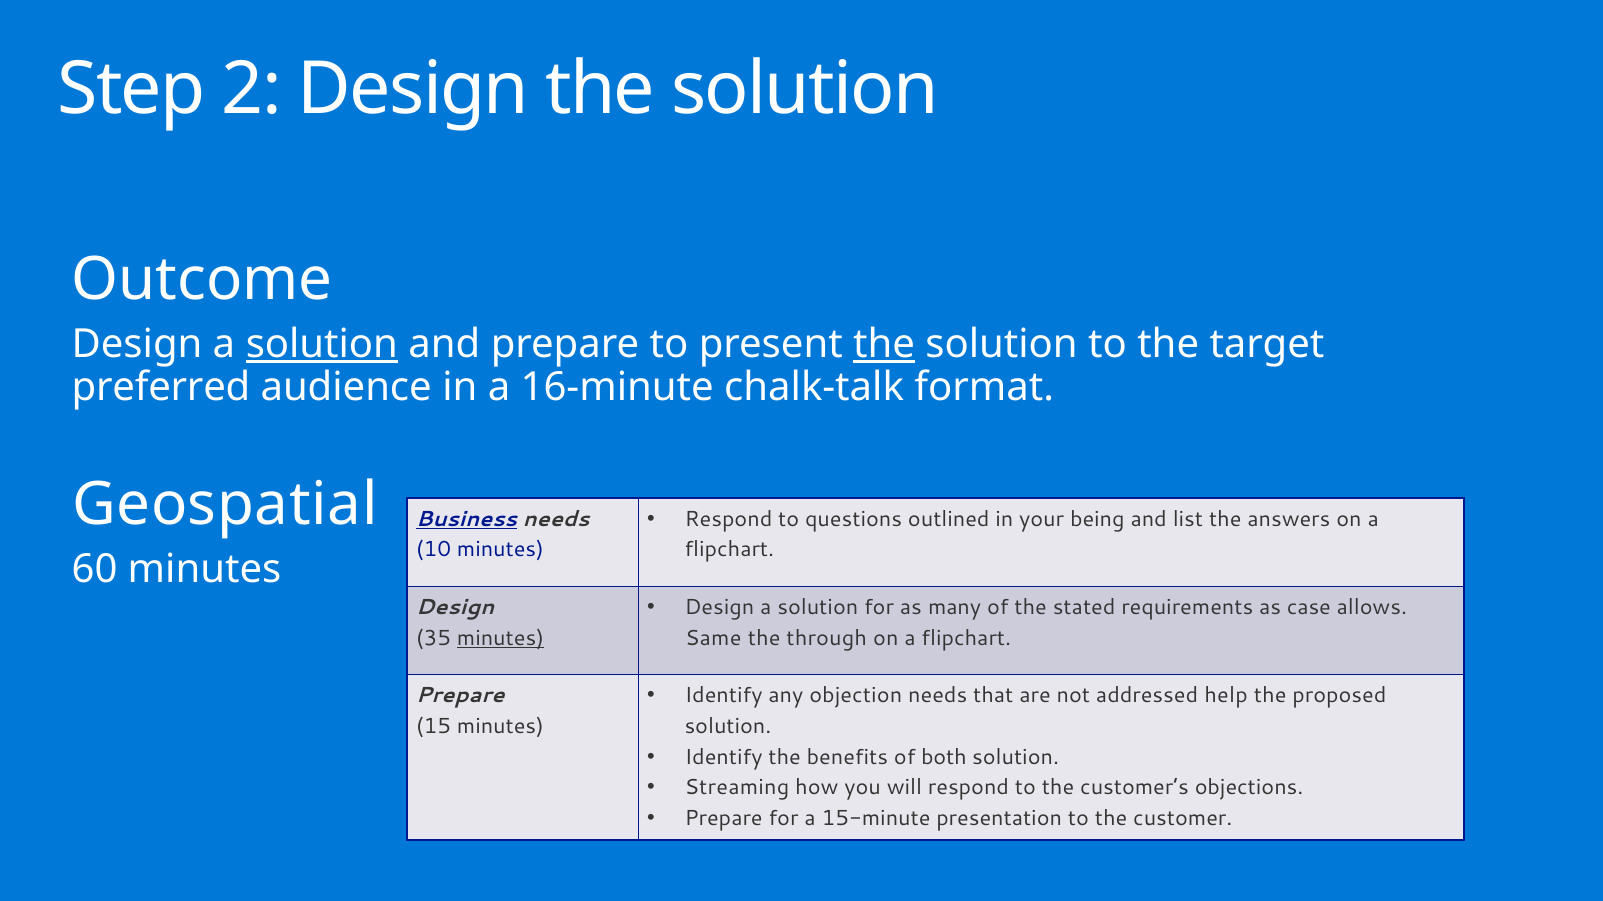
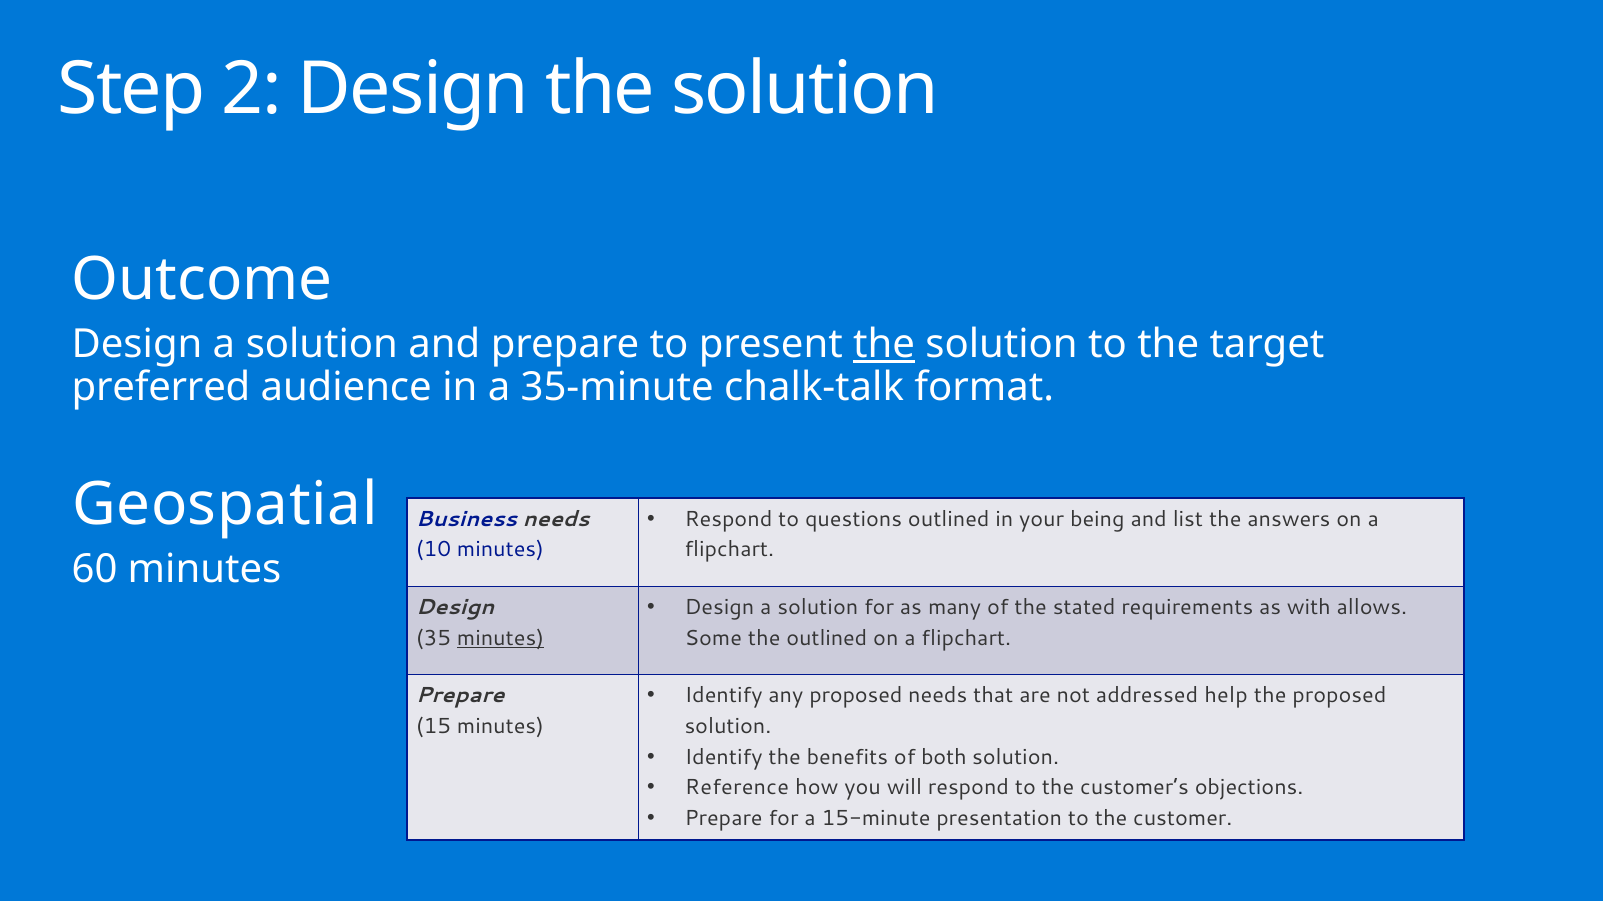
solution underline: present -> none (322, 345)
16-minute: 16-minute -> 35-minute (617, 388)
Business underline: present -> none (466, 519)
case: case -> with (1309, 608)
Same: Same -> Some (713, 638)
the through: through -> outlined (827, 638)
any objection: objection -> proposed (856, 696)
Streaming: Streaming -> Reference (737, 788)
